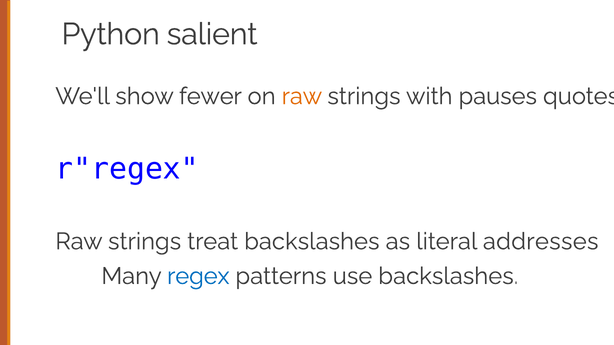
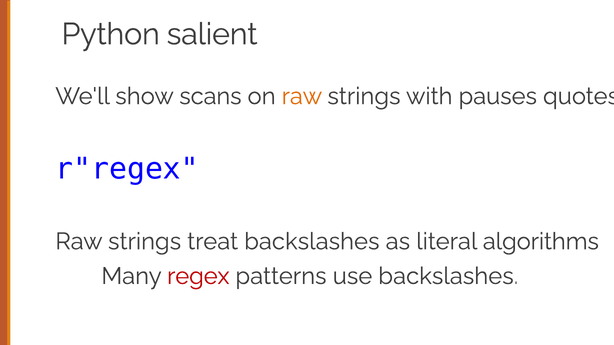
fewer: fewer -> scans (210, 96)
addresses: addresses -> algorithms (541, 242)
regex colour: blue -> red (198, 276)
